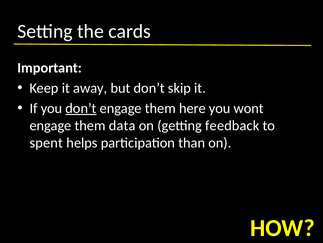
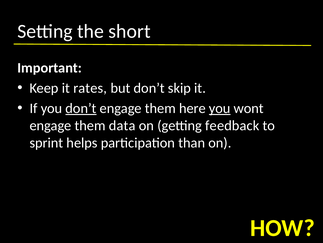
cards: cards -> short (130, 31)
away: away -> rates (90, 88)
you underline: none -> present (220, 108)
spent: spent -> sprint (46, 142)
